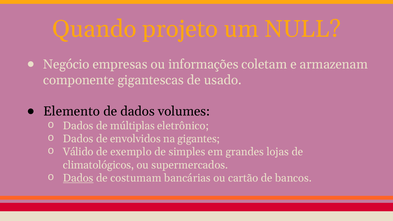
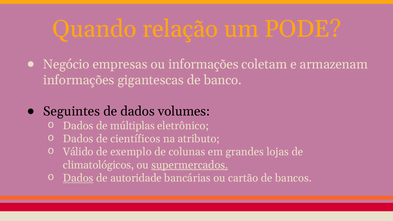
projeto: projeto -> relação (180, 29)
NULL: NULL -> PODE (303, 29)
componente: componente -> informações (79, 80)
usado: usado -> banco (223, 80)
Elemento: Elemento -> Seguintes (72, 111)
envolvidos: envolvidos -> científicos (135, 139)
gigantes: gigantes -> atributo (199, 139)
simples: simples -> colunas (187, 152)
supermercados underline: none -> present (190, 165)
costumam: costumam -> autoridade (136, 178)
